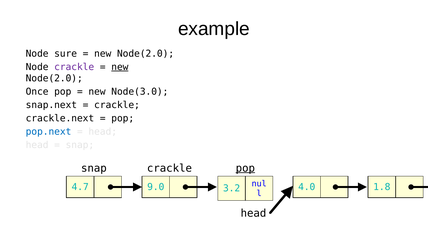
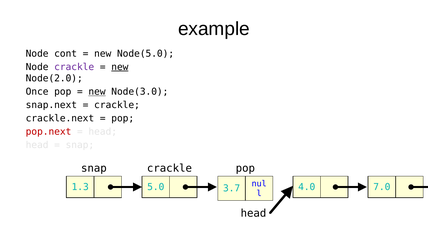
sure: sure -> cont (66, 54)
Node(2.0: Node(2.0 -> Node(5.0 (146, 54)
new underline: none -> present (97, 92)
pop.next colour: blue -> red (49, 132)
pop underline: present -> none (245, 168)
4.7: 4.7 -> 1.3 (80, 187)
9.0: 9.0 -> 5.0 (156, 187)
1.8: 1.8 -> 7.0 (382, 187)
3.2: 3.2 -> 3.7 (232, 188)
